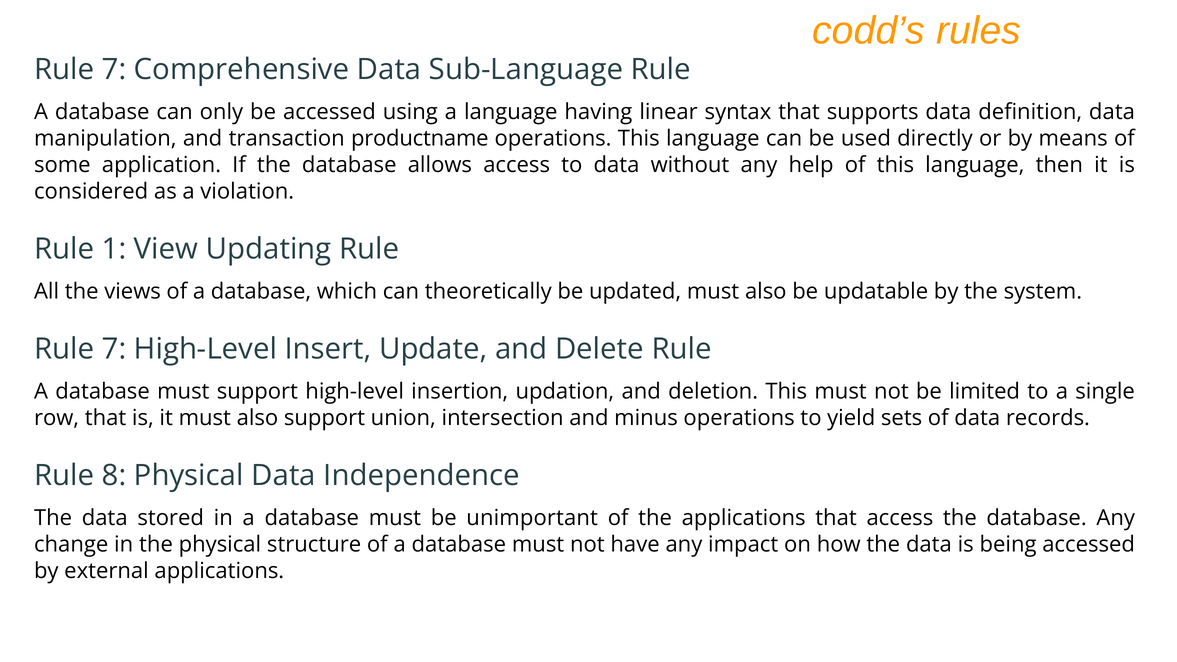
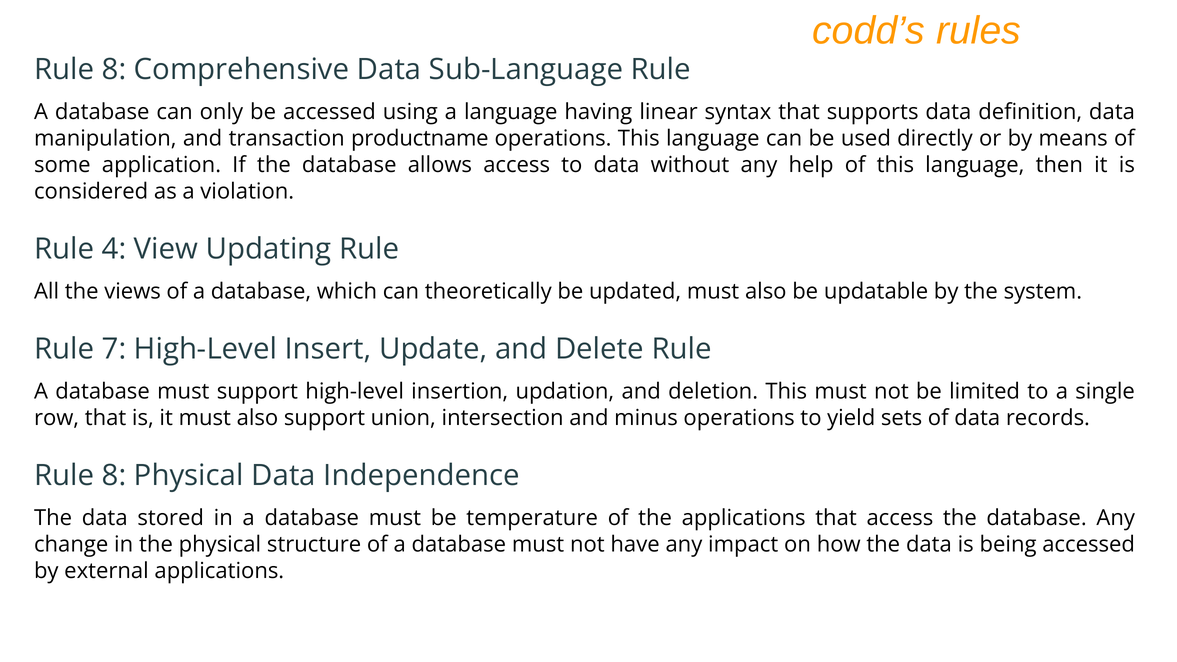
7: 7 -> 8 (114, 70)
1: 1 -> 4 (114, 249)
unimportant: unimportant -> temperature (532, 518)
